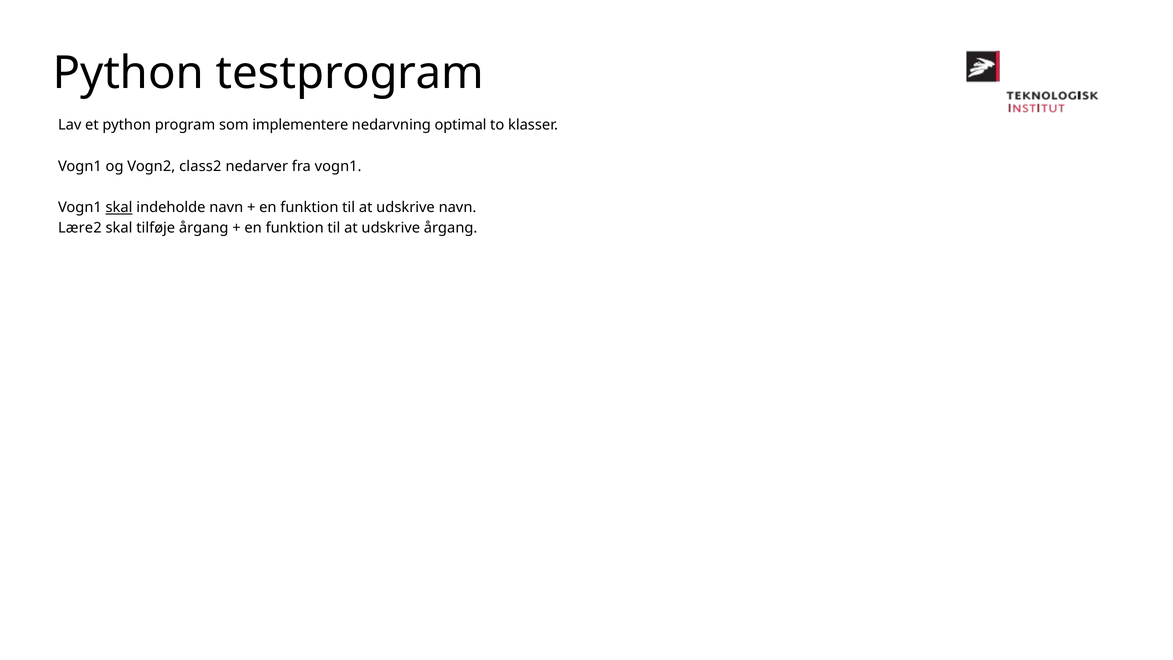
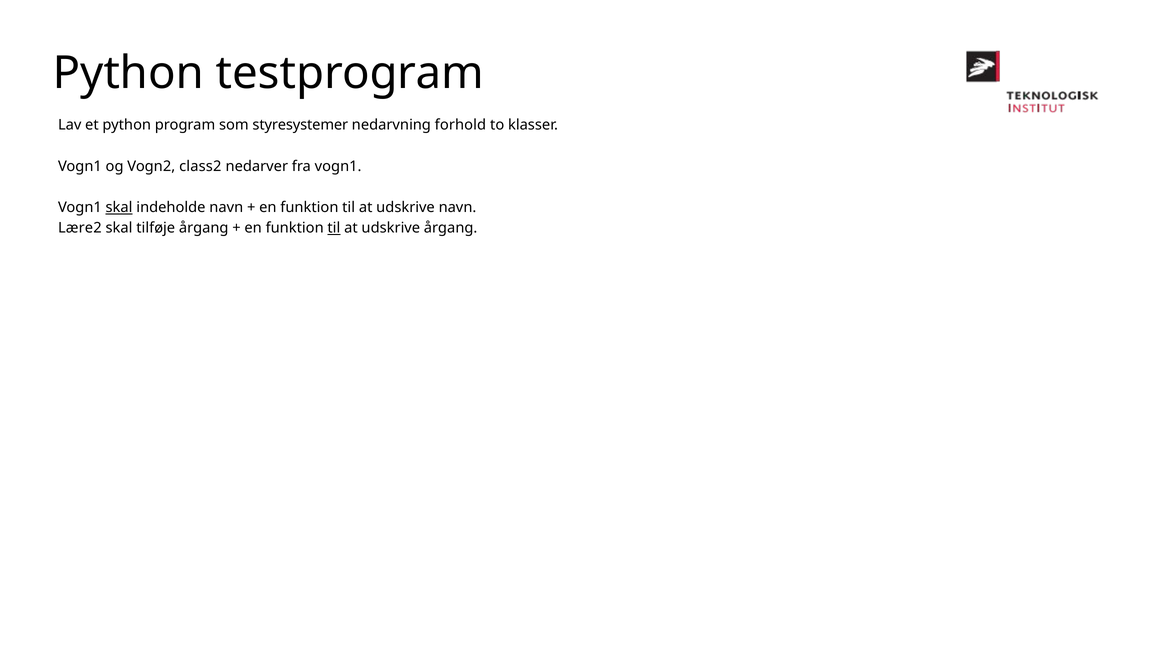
implementere: implementere -> styresystemer (300, 125)
optimal: optimal -> forhold (460, 125)
til underline: none -> present (334, 228)
